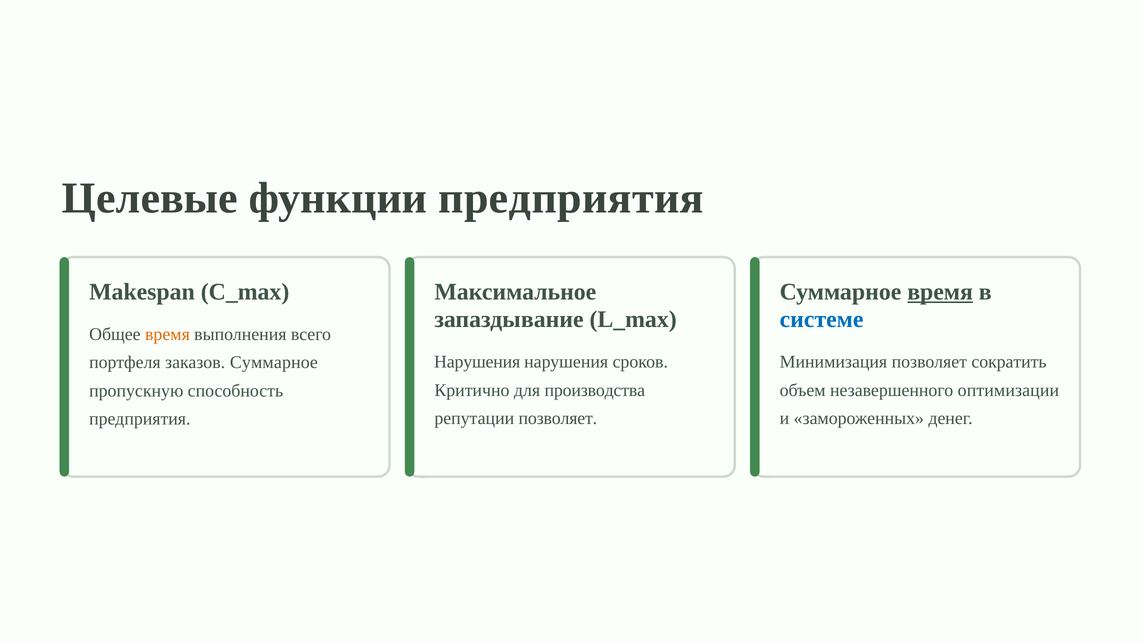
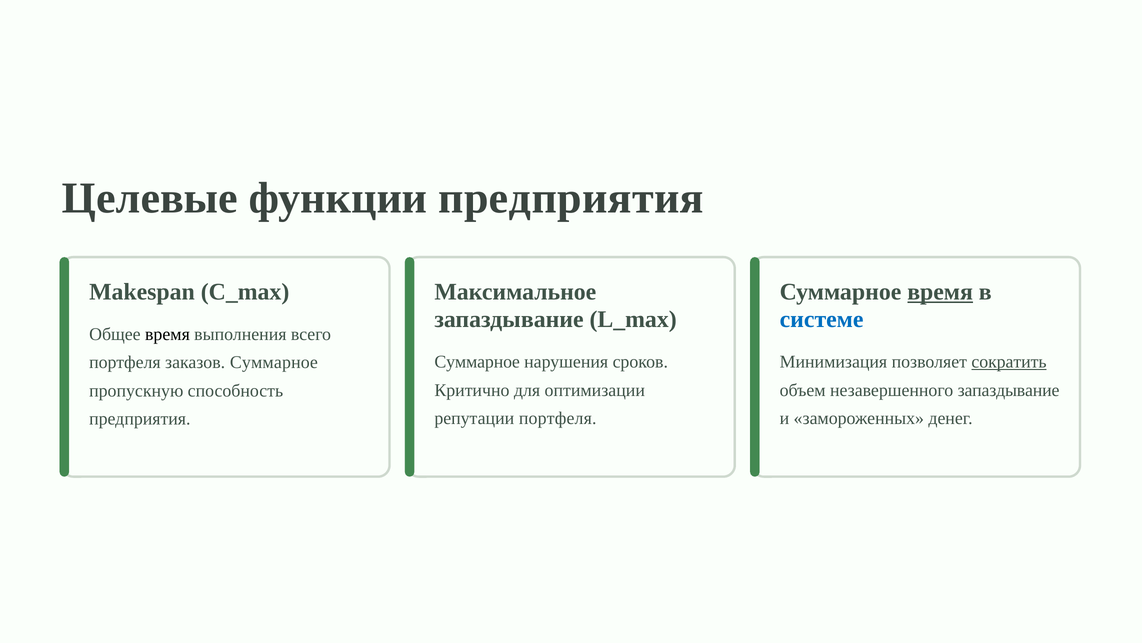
время colour: orange -> black (167, 334)
Нарушения: Нарушения -> Суммарное (477, 362)
сократить underline: none -> present (1009, 362)
производства: производства -> оптимизации (595, 390)
незавершенного оптимизации: оптимизации -> запаздывание (1009, 390)
репутации позволяет: позволяет -> портфеля (558, 418)
